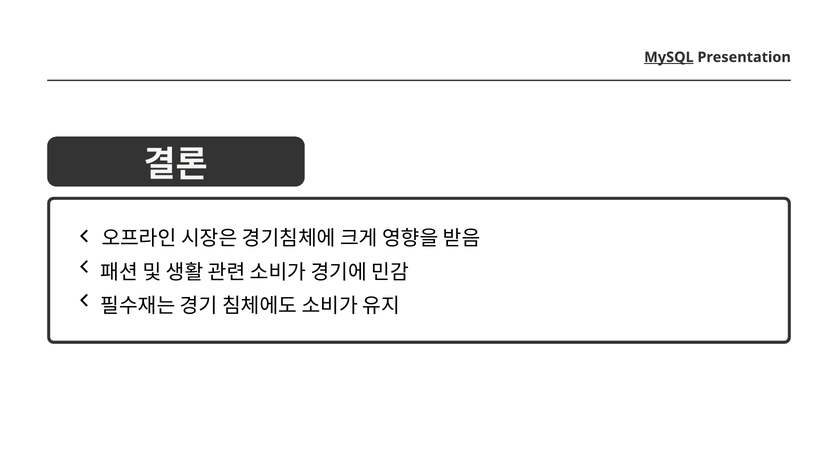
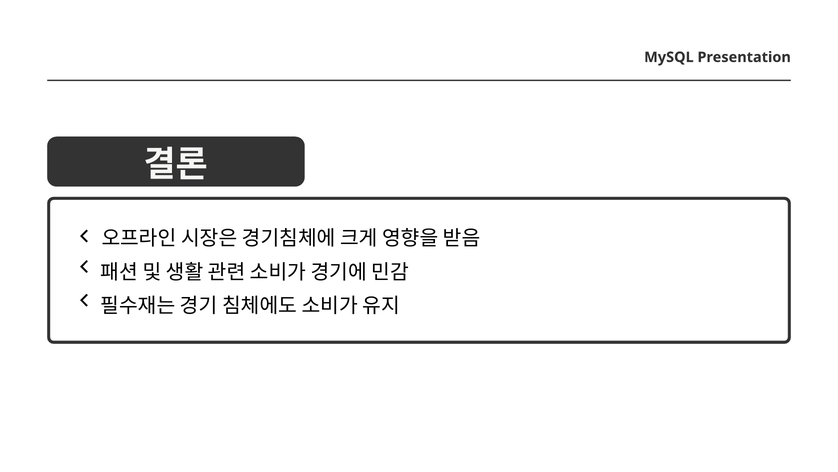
MySQL underline: present -> none (669, 57)
